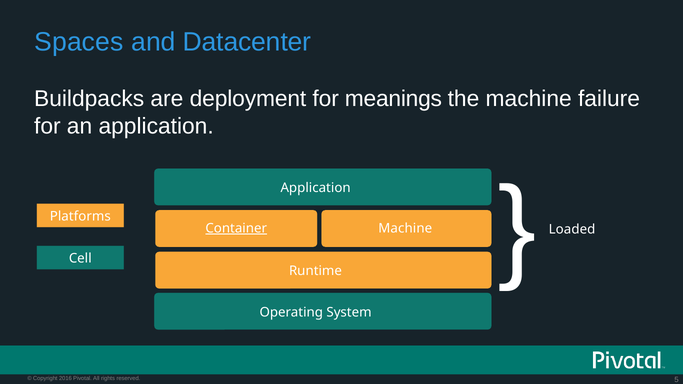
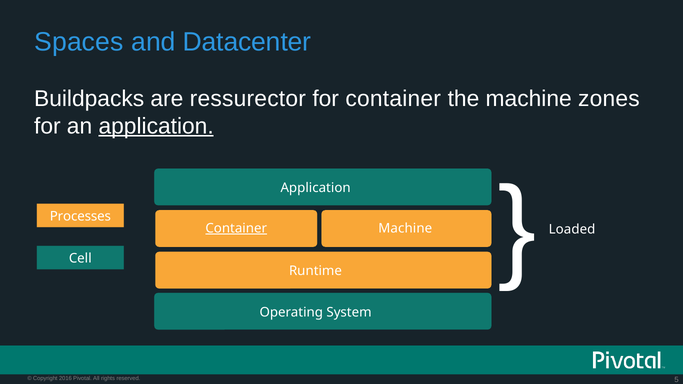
deployment: deployment -> ressurector (248, 99)
for meanings: meanings -> container (393, 99)
failure: failure -> zones (609, 99)
application underline: none -> present (156, 126)
Platforms: Platforms -> Processes (80, 216)
